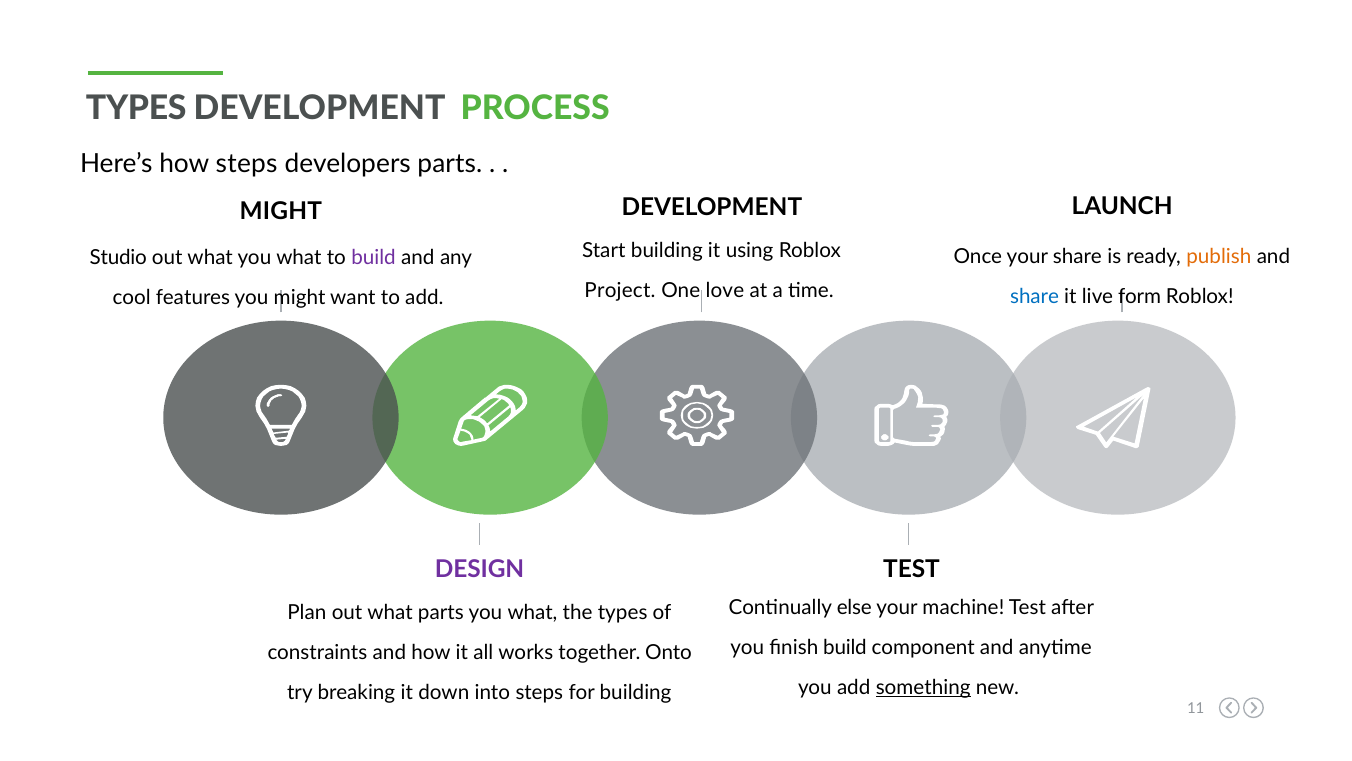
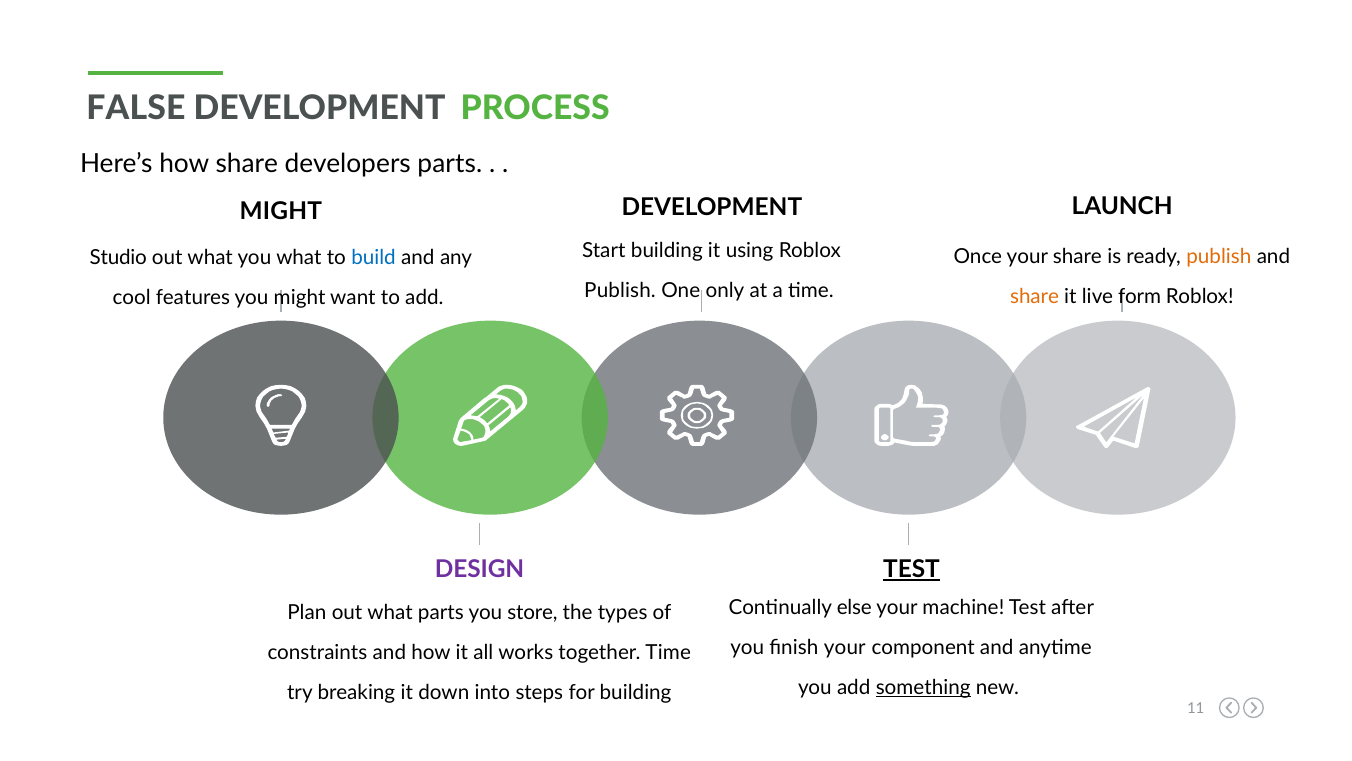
TYPES: TYPES -> FALSE (136, 108)
how steps: steps -> share (247, 164)
build colour: purple -> blue (374, 257)
Project: Project -> Publish (620, 291)
love: love -> only (725, 291)
share colour: blue -> orange (1035, 297)
TEST underline: none -> present (911, 569)
parts you what: what -> store (533, 612)
finish build: build -> your (845, 647)
together Onto: Onto -> Time (668, 652)
